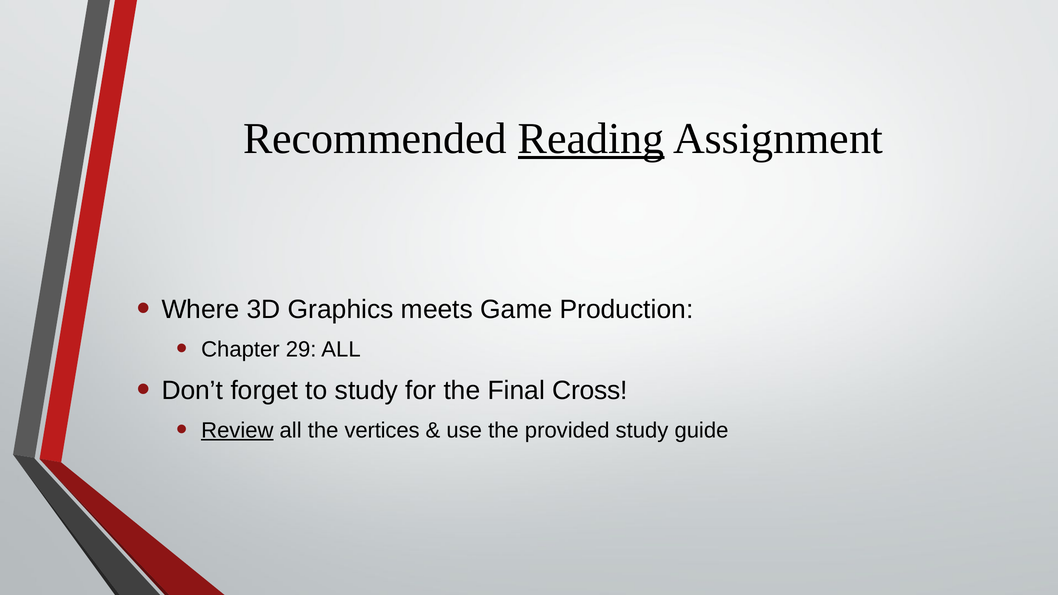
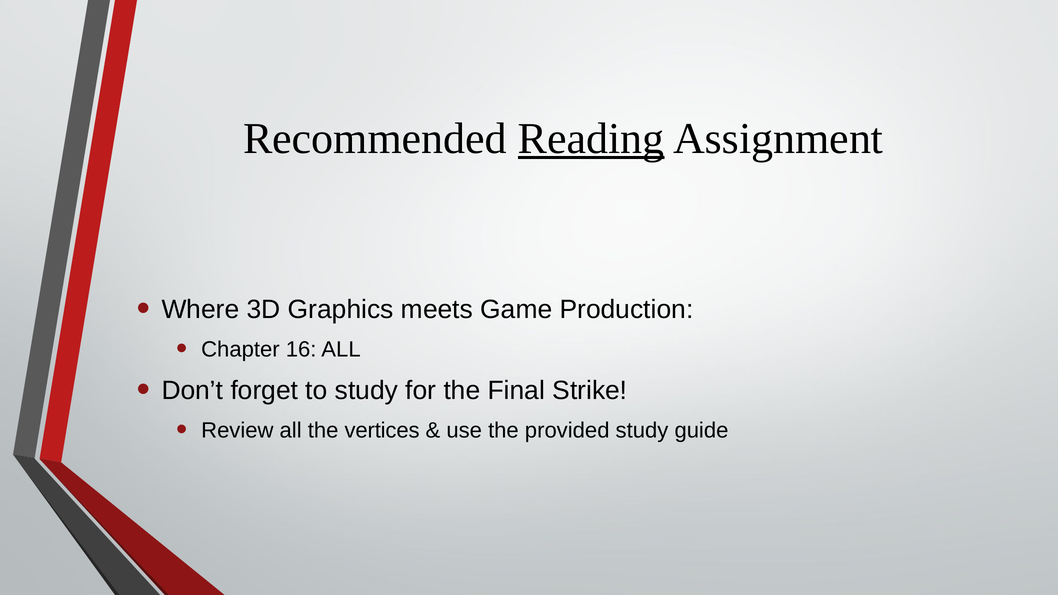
29: 29 -> 16 (301, 349)
Cross: Cross -> Strike (590, 391)
Review underline: present -> none (237, 430)
